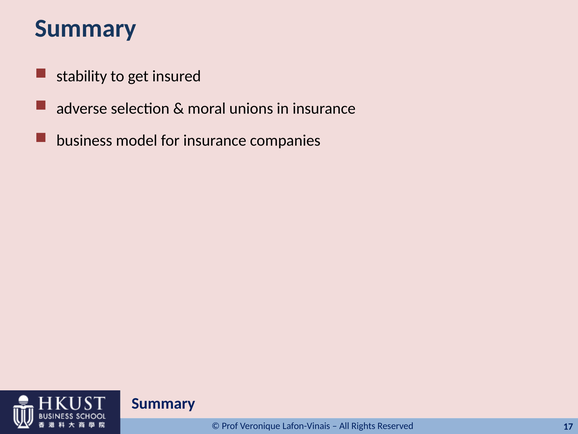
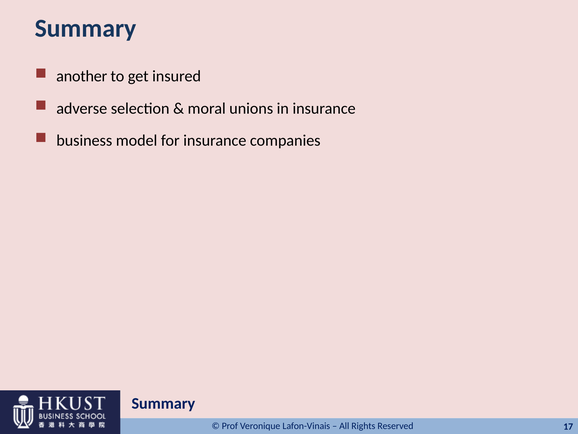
stability: stability -> another (82, 76)
